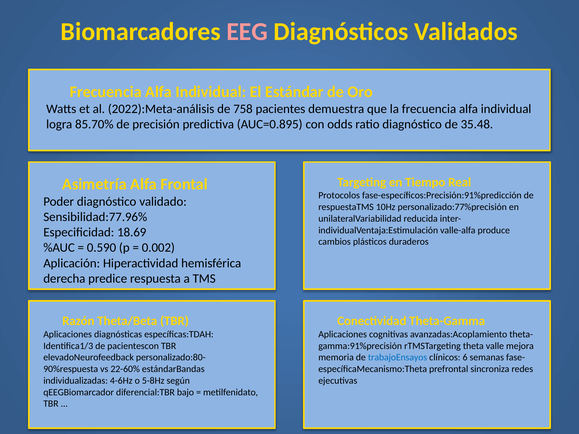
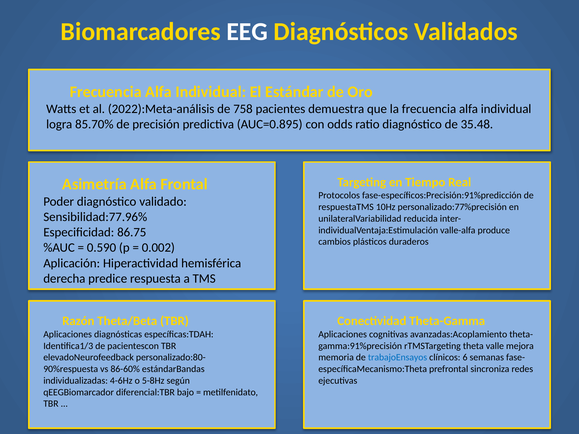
EEG colour: pink -> white (247, 32)
18.69: 18.69 -> 86.75 (132, 232)
22-60%: 22-60% -> 86-60% (125, 369)
